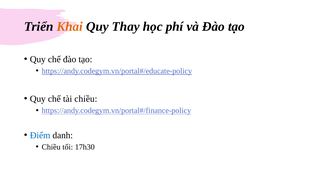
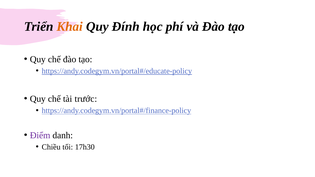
Thay: Thay -> Đính (126, 26)
tài chiều: chiều -> trước (86, 99)
Điểm colour: blue -> purple (40, 135)
